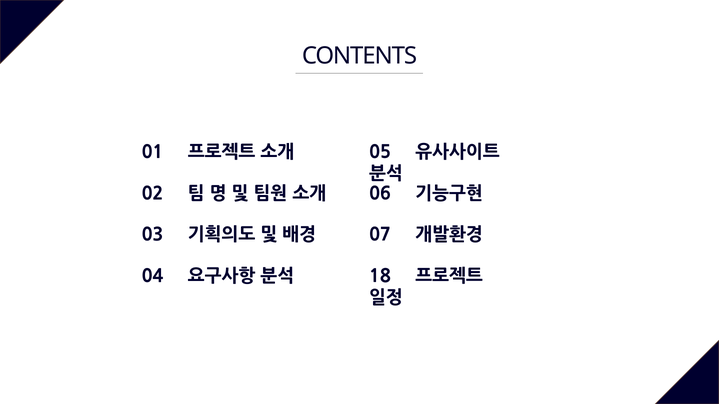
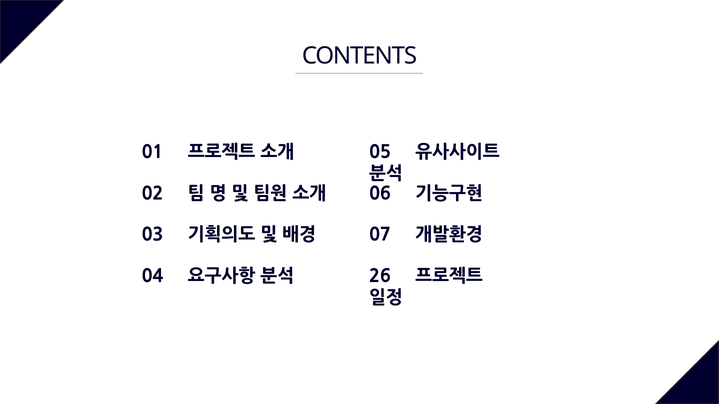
18: 18 -> 26 (380, 276)
